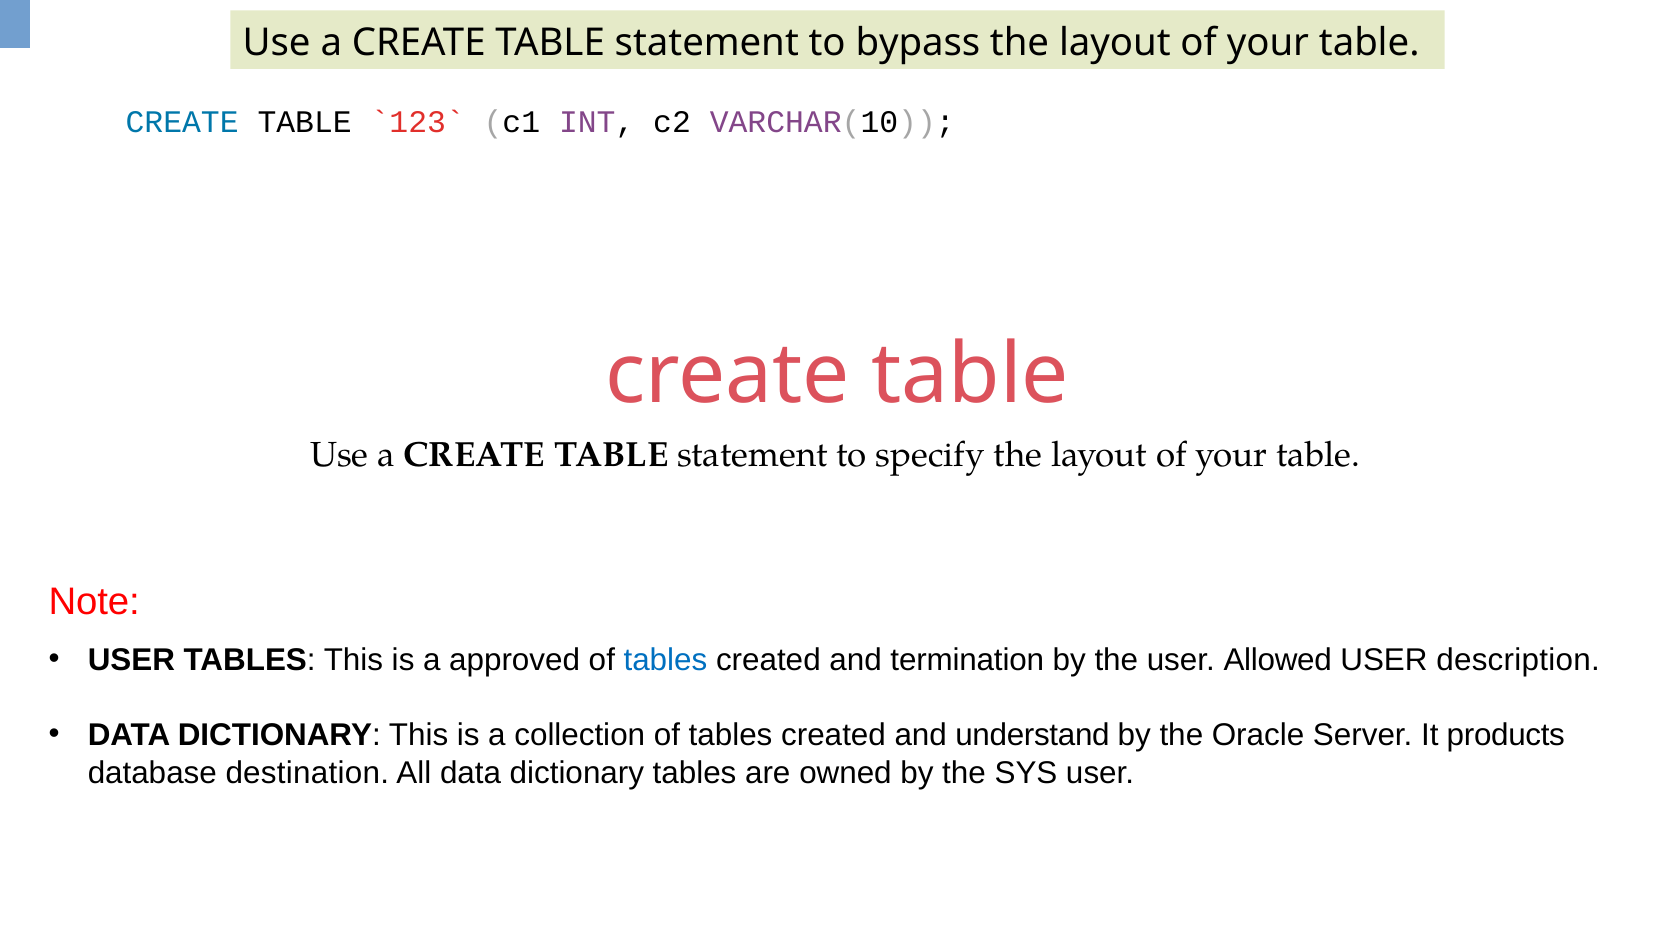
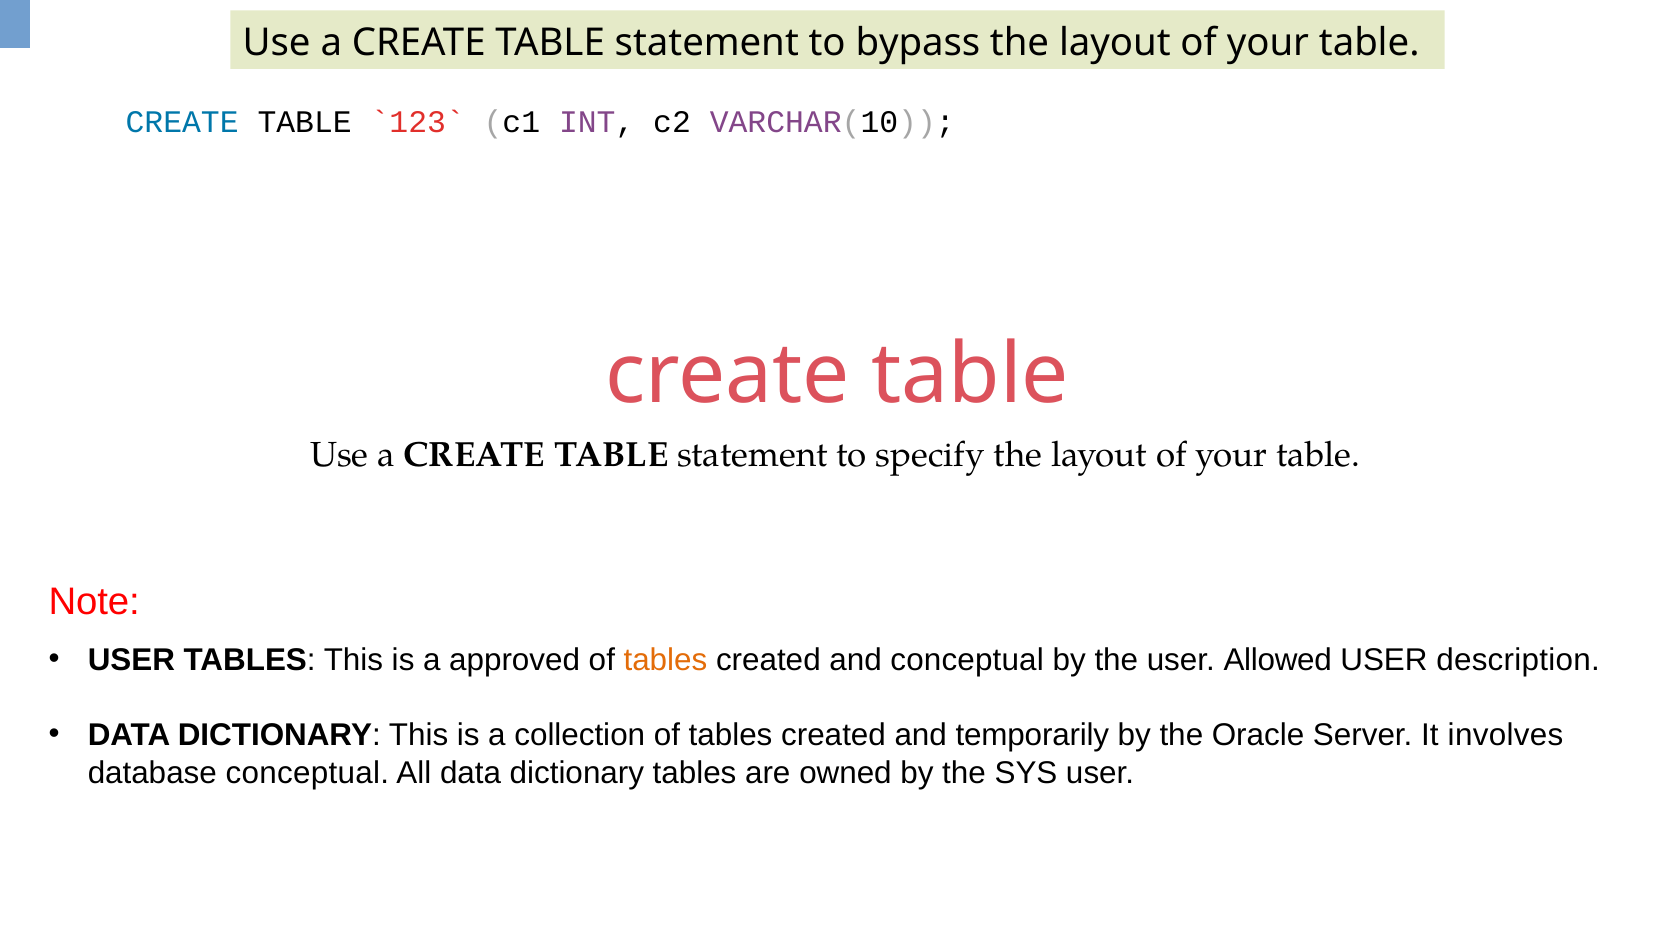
tables colour: blue -> orange (665, 660)
and termination: termination -> conceptual (967, 660)
understand: understand -> temporarily (1032, 735)
products: products -> involves (1506, 735)
database destination: destination -> conceptual (307, 773)
